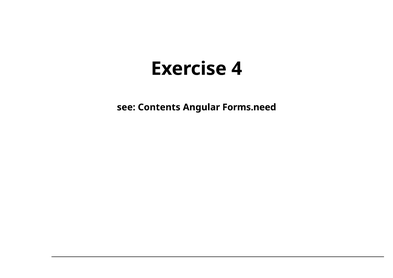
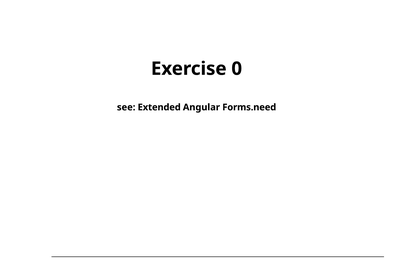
4: 4 -> 0 (237, 69)
Contents: Contents -> Extended (159, 107)
